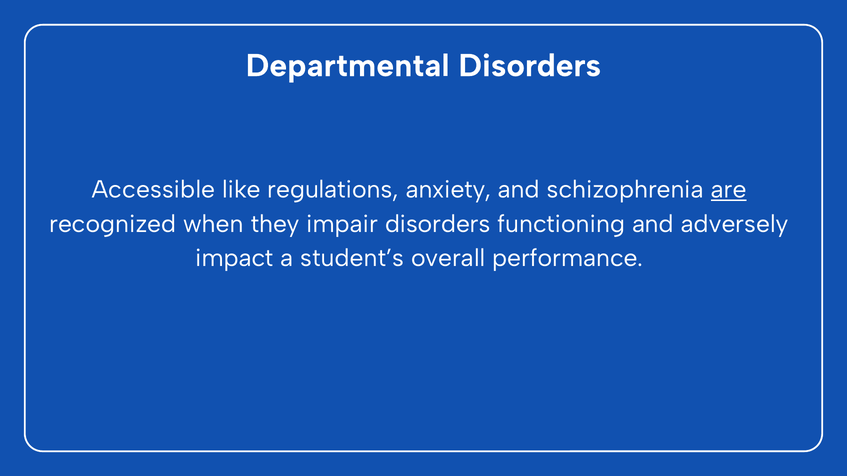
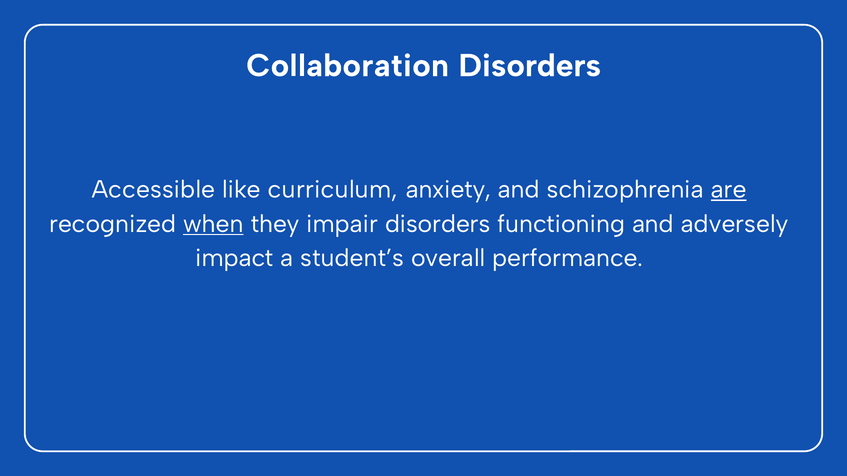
Departmental: Departmental -> Collaboration (348, 66)
regulations: regulations -> curriculum (333, 190)
when underline: none -> present (213, 224)
